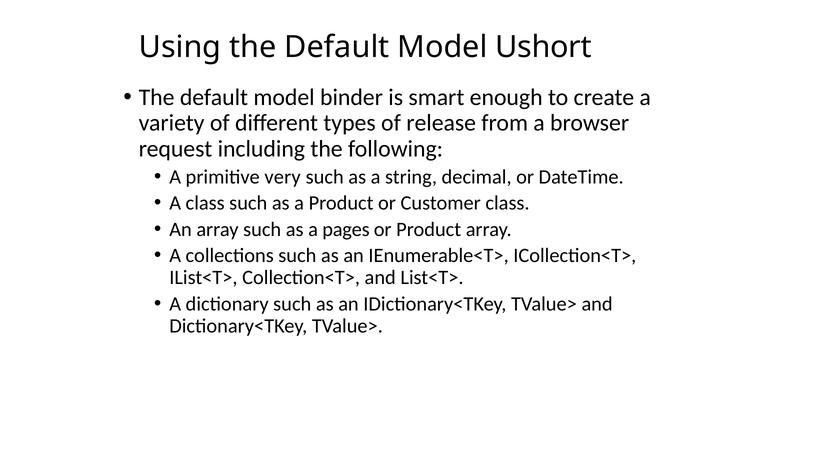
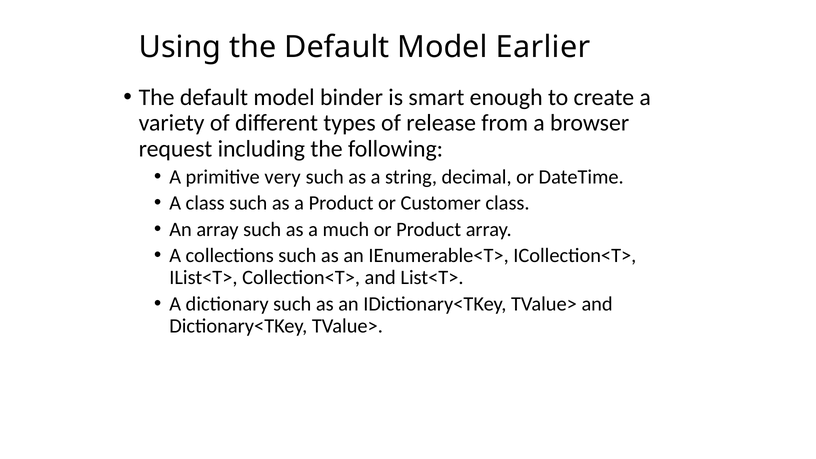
Ushort: Ushort -> Earlier (543, 47)
pages: pages -> much (346, 229)
